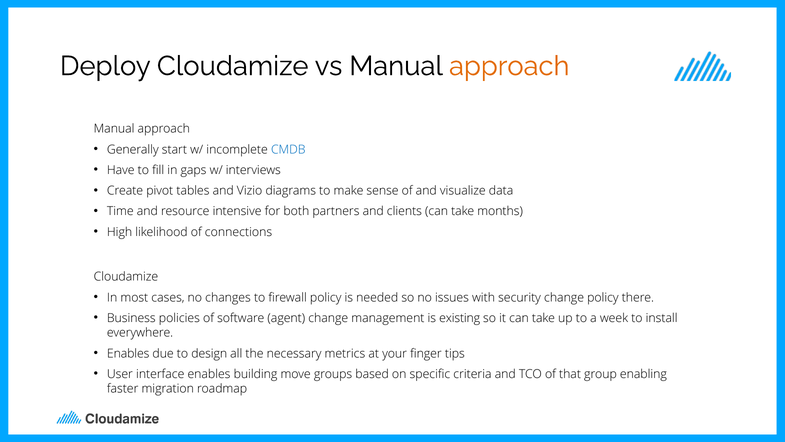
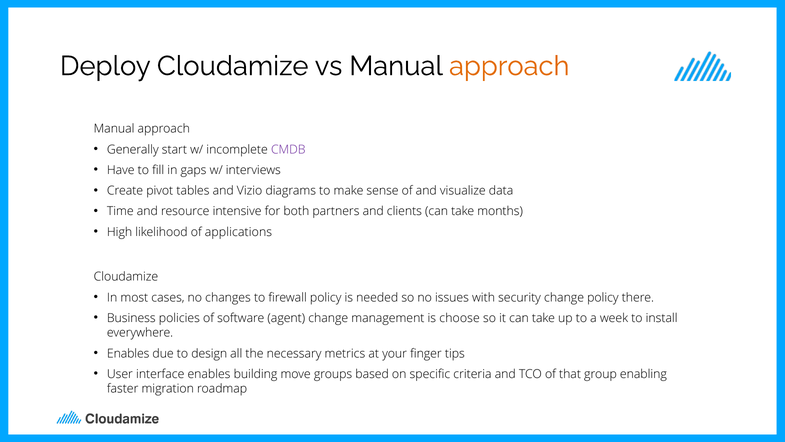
CMDB colour: blue -> purple (288, 149)
connections: connections -> applications (238, 232)
existing: existing -> choose (460, 318)
